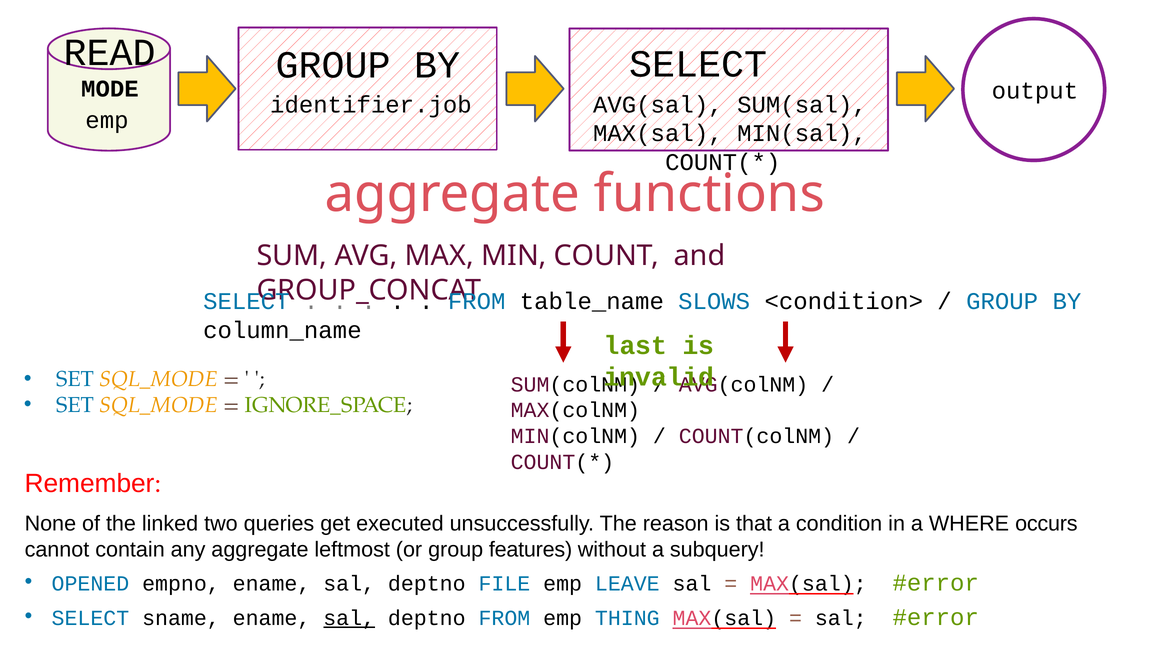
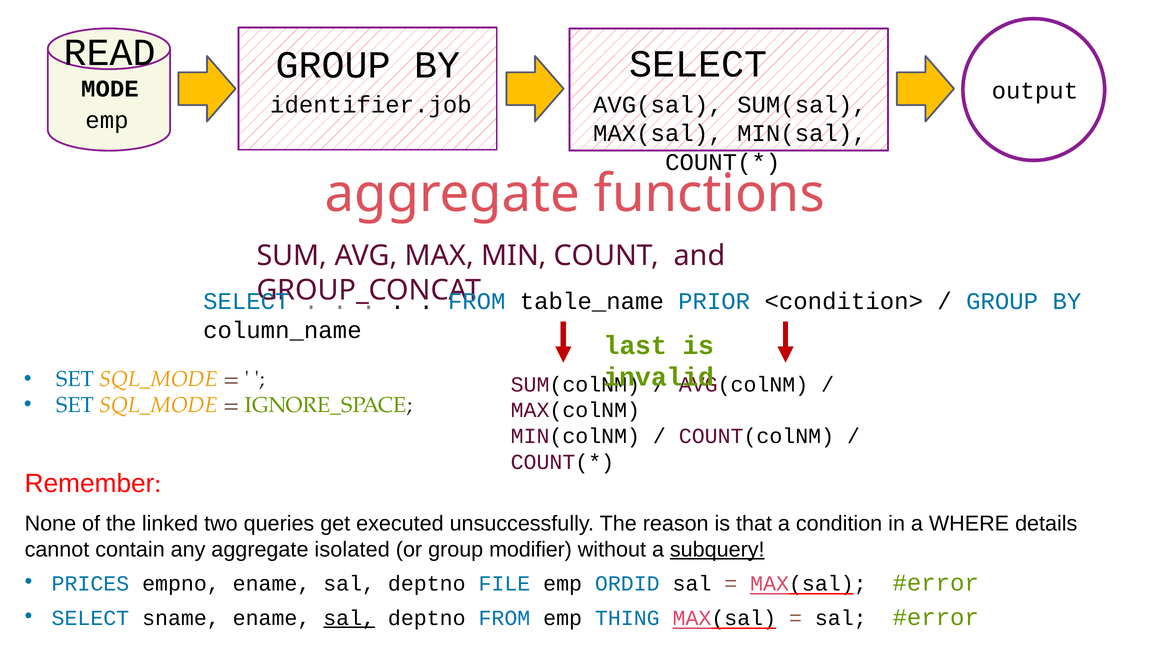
SLOWS: SLOWS -> PRIOR (714, 301)
occurs: occurs -> details (1046, 523)
leftmost: leftmost -> isolated (352, 549)
features: features -> modifier (531, 549)
subquery underline: none -> present (717, 549)
OPENED: OPENED -> PRICES (90, 583)
LEAVE: LEAVE -> ORDID (627, 583)
